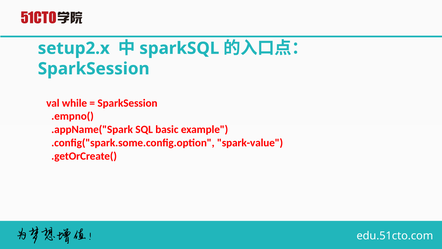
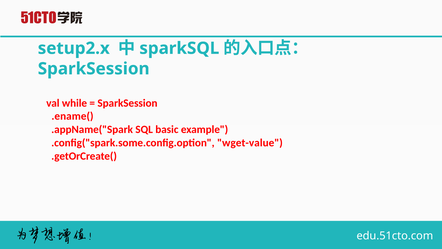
.empno(: .empno( -> .ename( (72, 116)
spark-value: spark-value -> wget-value (250, 143)
